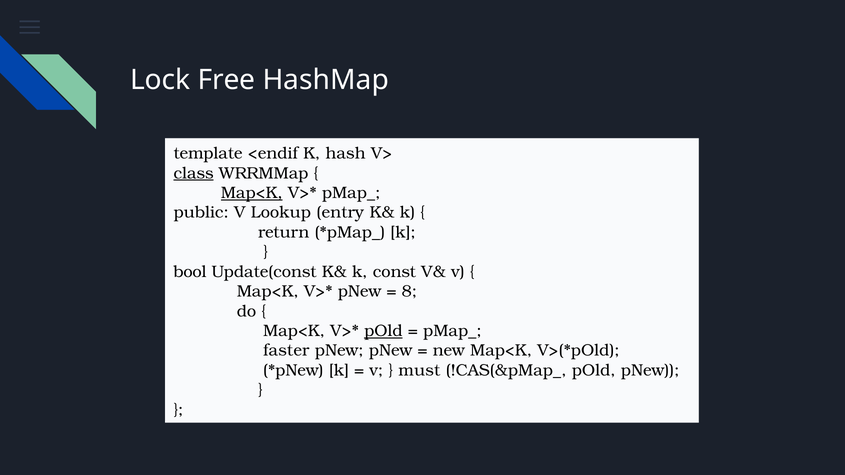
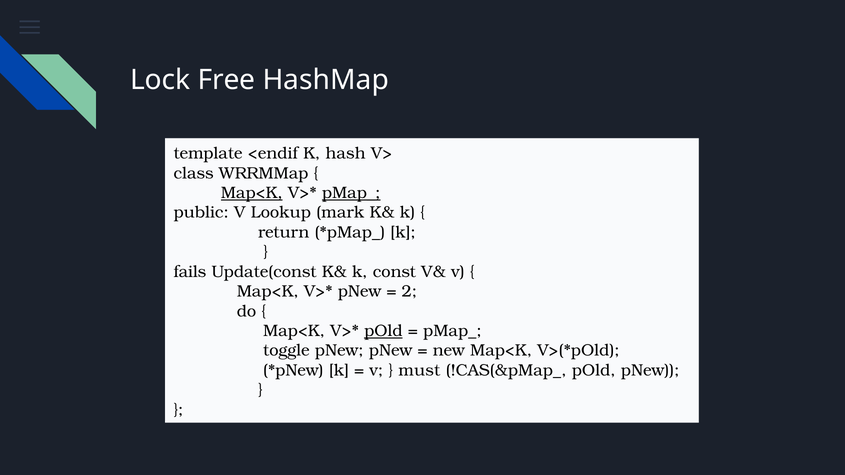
class underline: present -> none (194, 173)
pMap_ underline: none -> present (351, 193)
entry: entry -> mark (340, 213)
bool: bool -> fails (190, 272)
8: 8 -> 2 (409, 292)
faster: faster -> toggle (286, 351)
